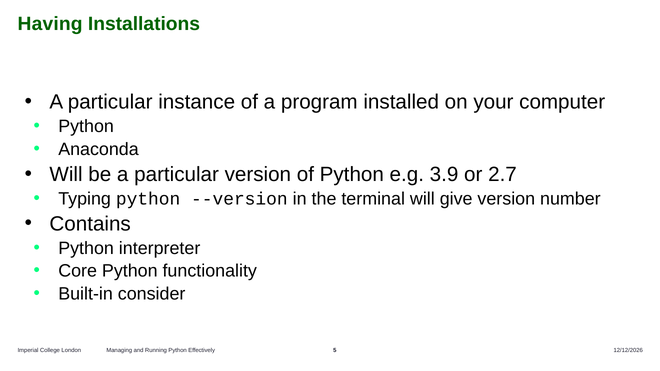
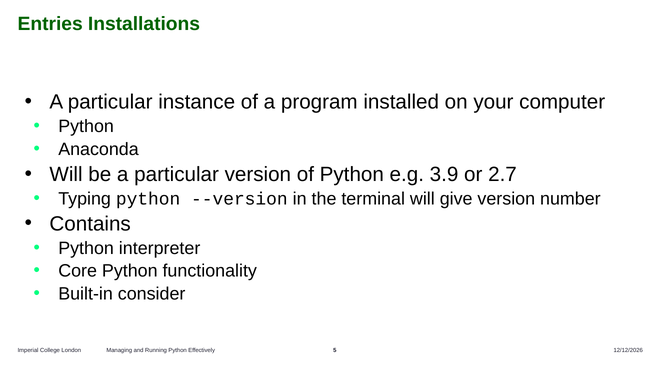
Having: Having -> Entries (50, 24)
